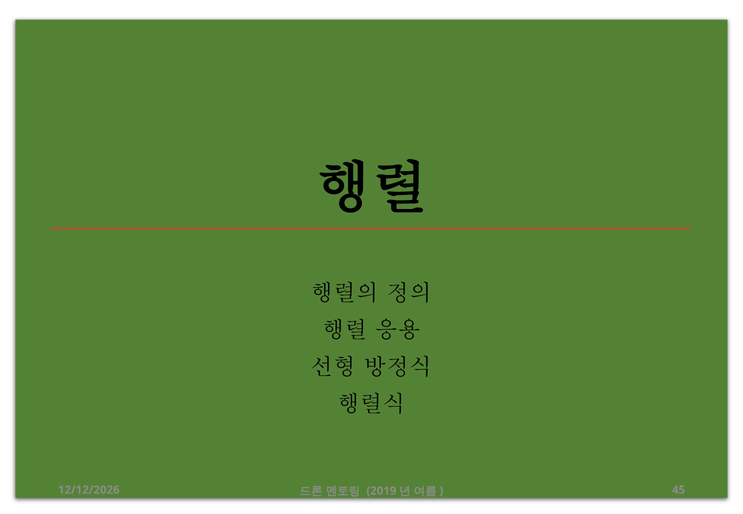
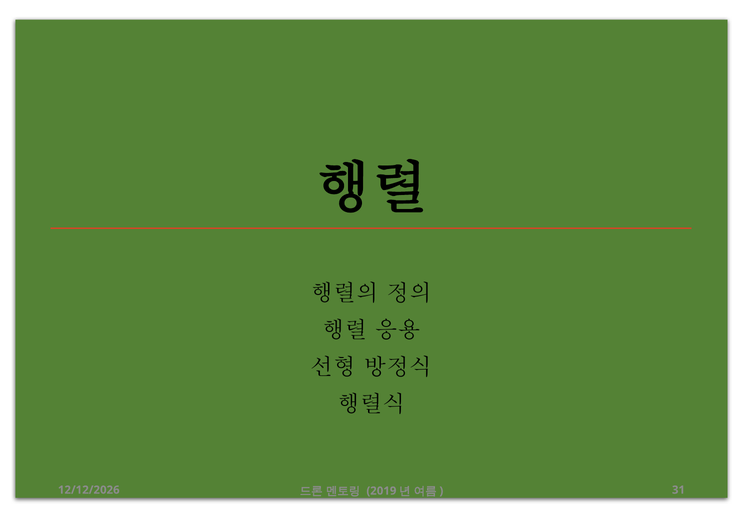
45: 45 -> 31 (679, 490)
